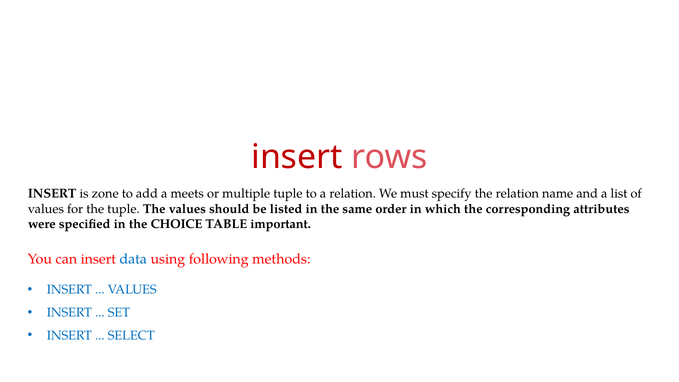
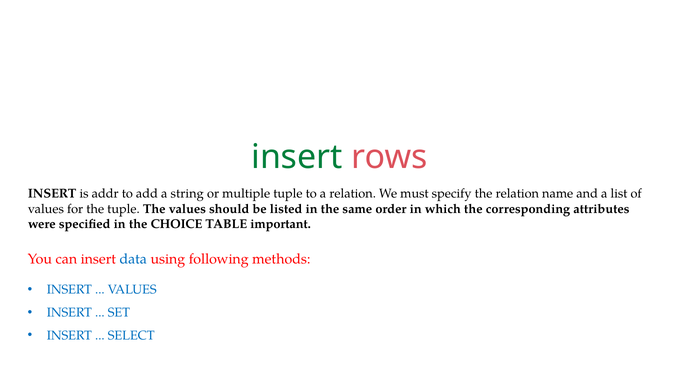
insert colour: red -> green (297, 157)
zone: zone -> addr (105, 194)
meets: meets -> string (187, 194)
